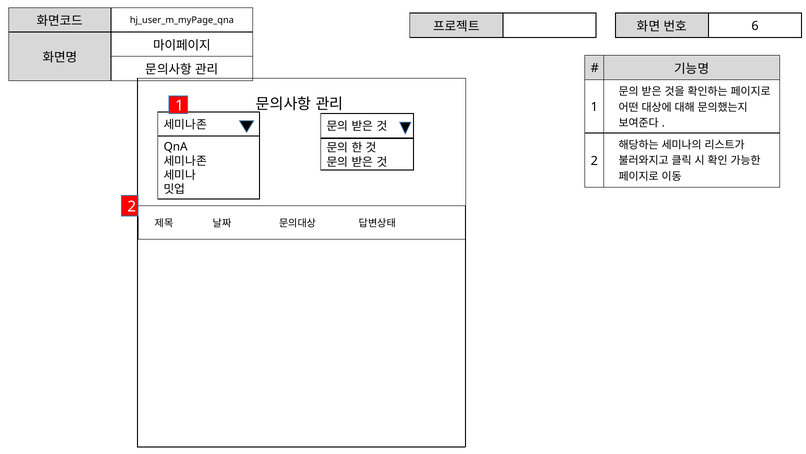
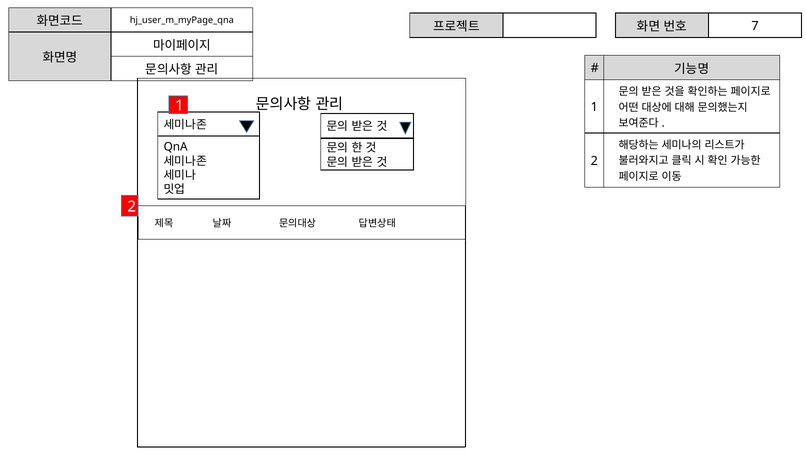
6: 6 -> 7 (755, 26)
